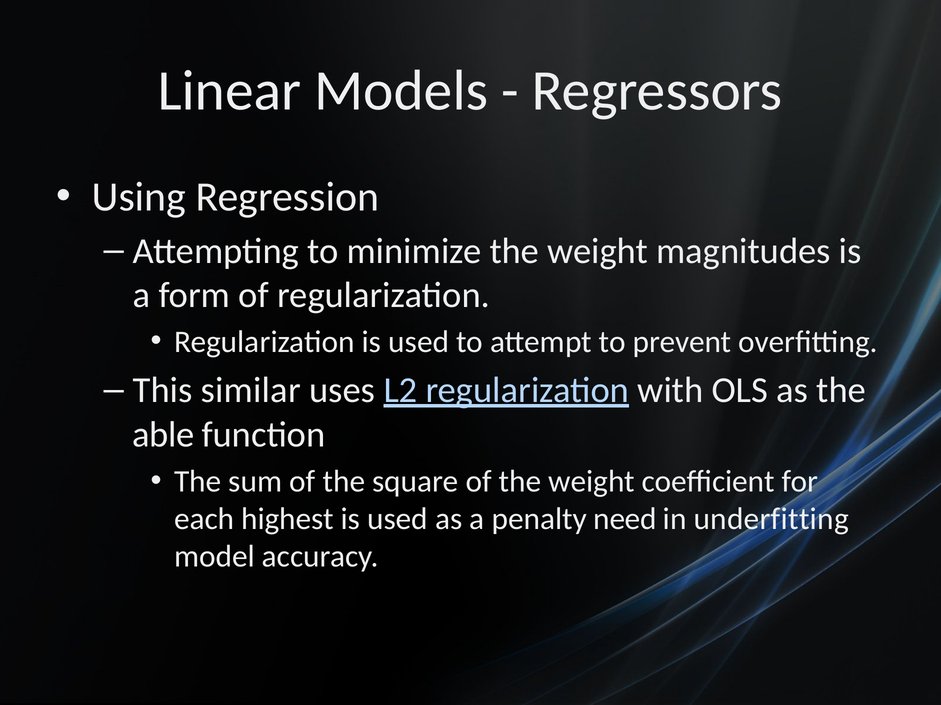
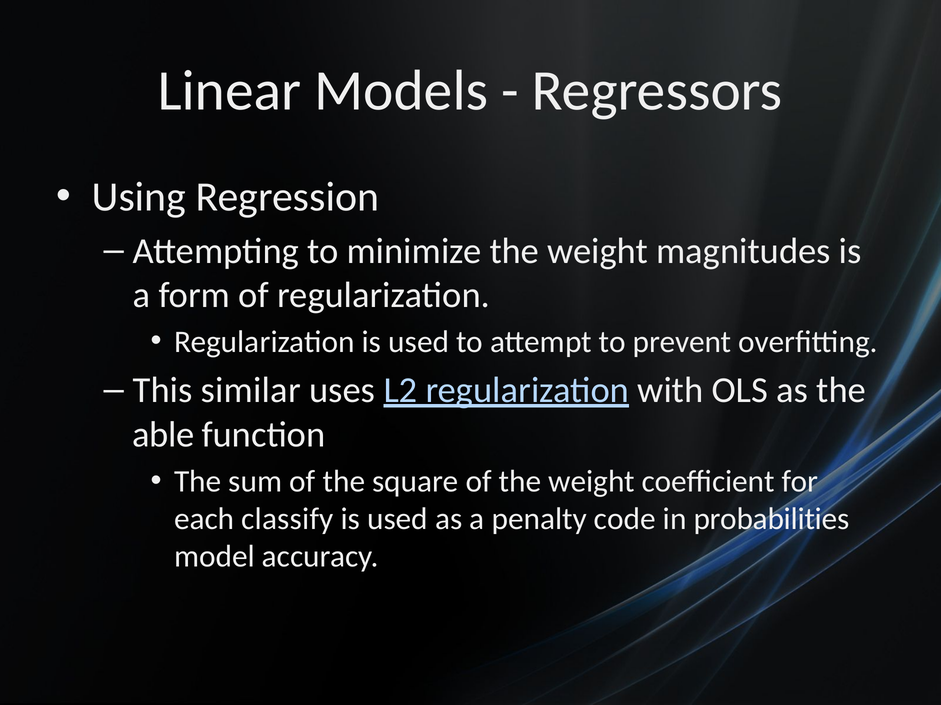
highest: highest -> classify (287, 520)
need: need -> code (625, 520)
underfitting: underfitting -> probabilities (772, 520)
